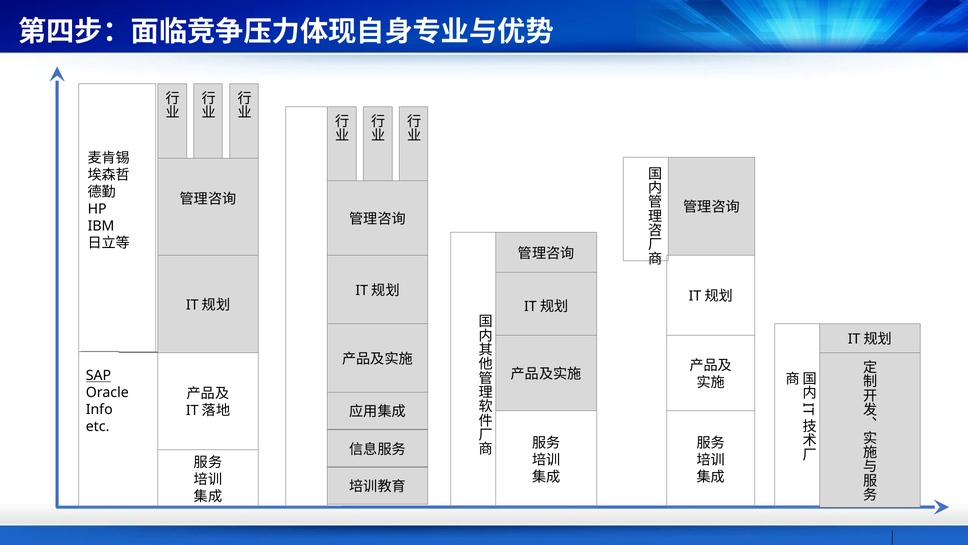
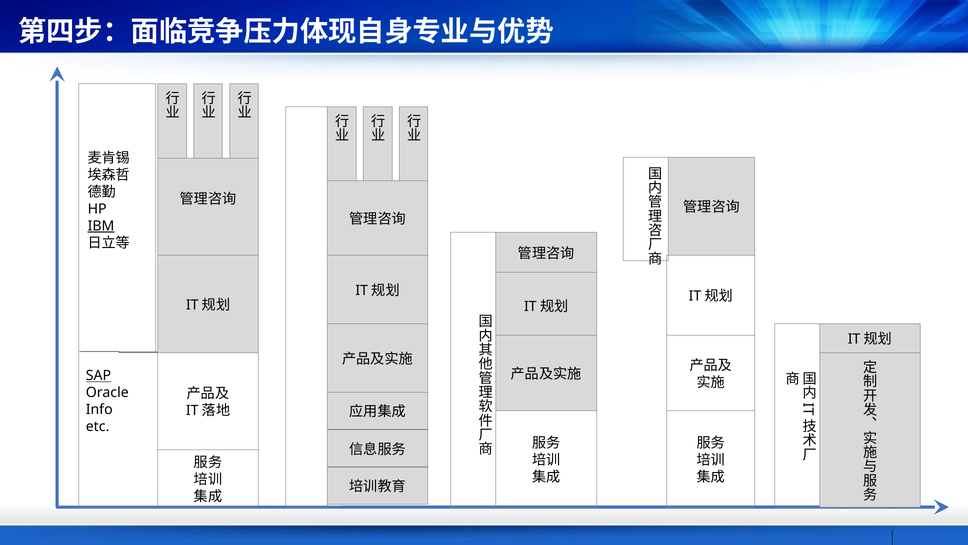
IBM underline: none -> present (101, 226)
